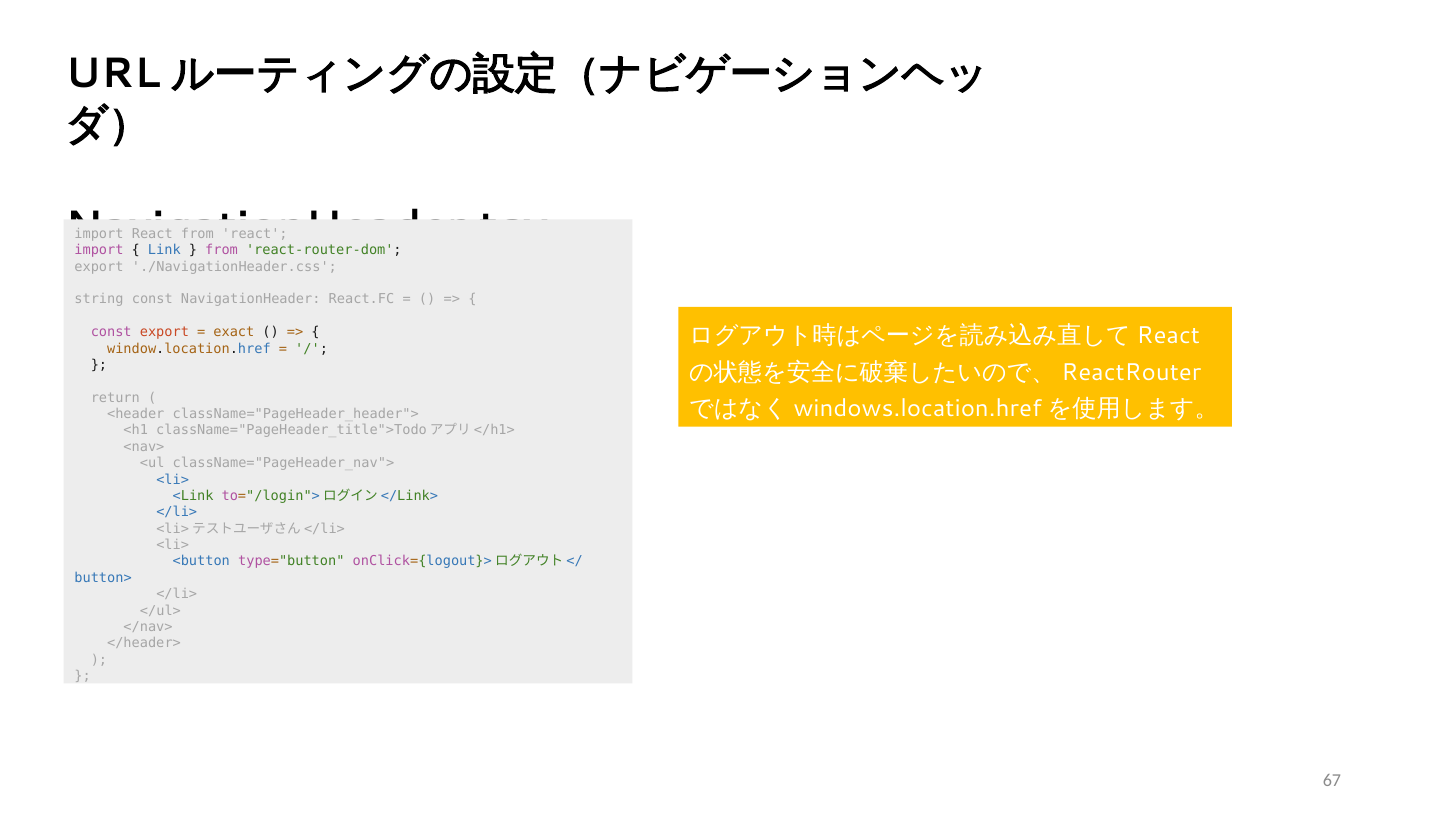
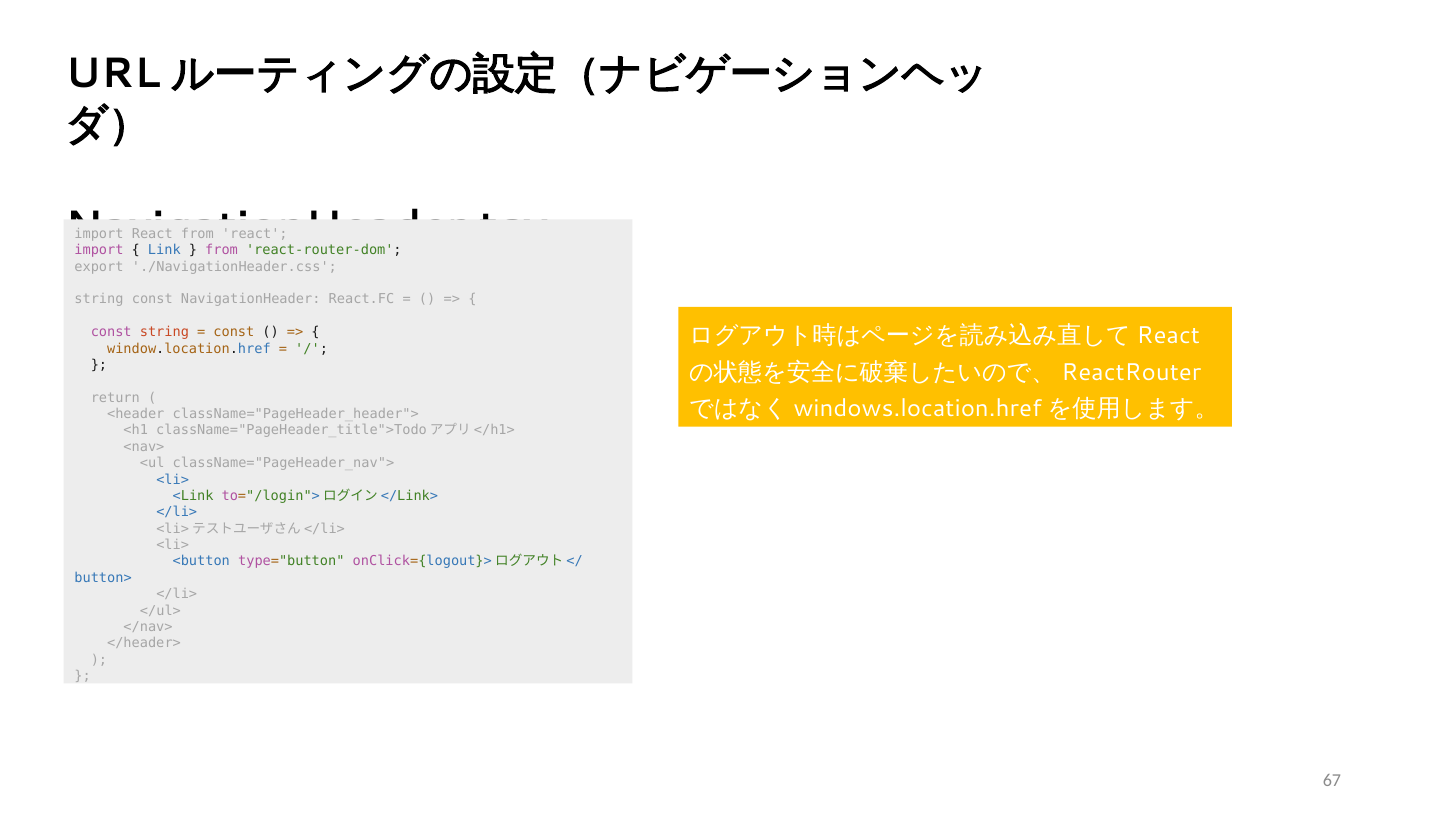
const export: export -> string (164, 332)
exact: exact -> const (234, 332)
